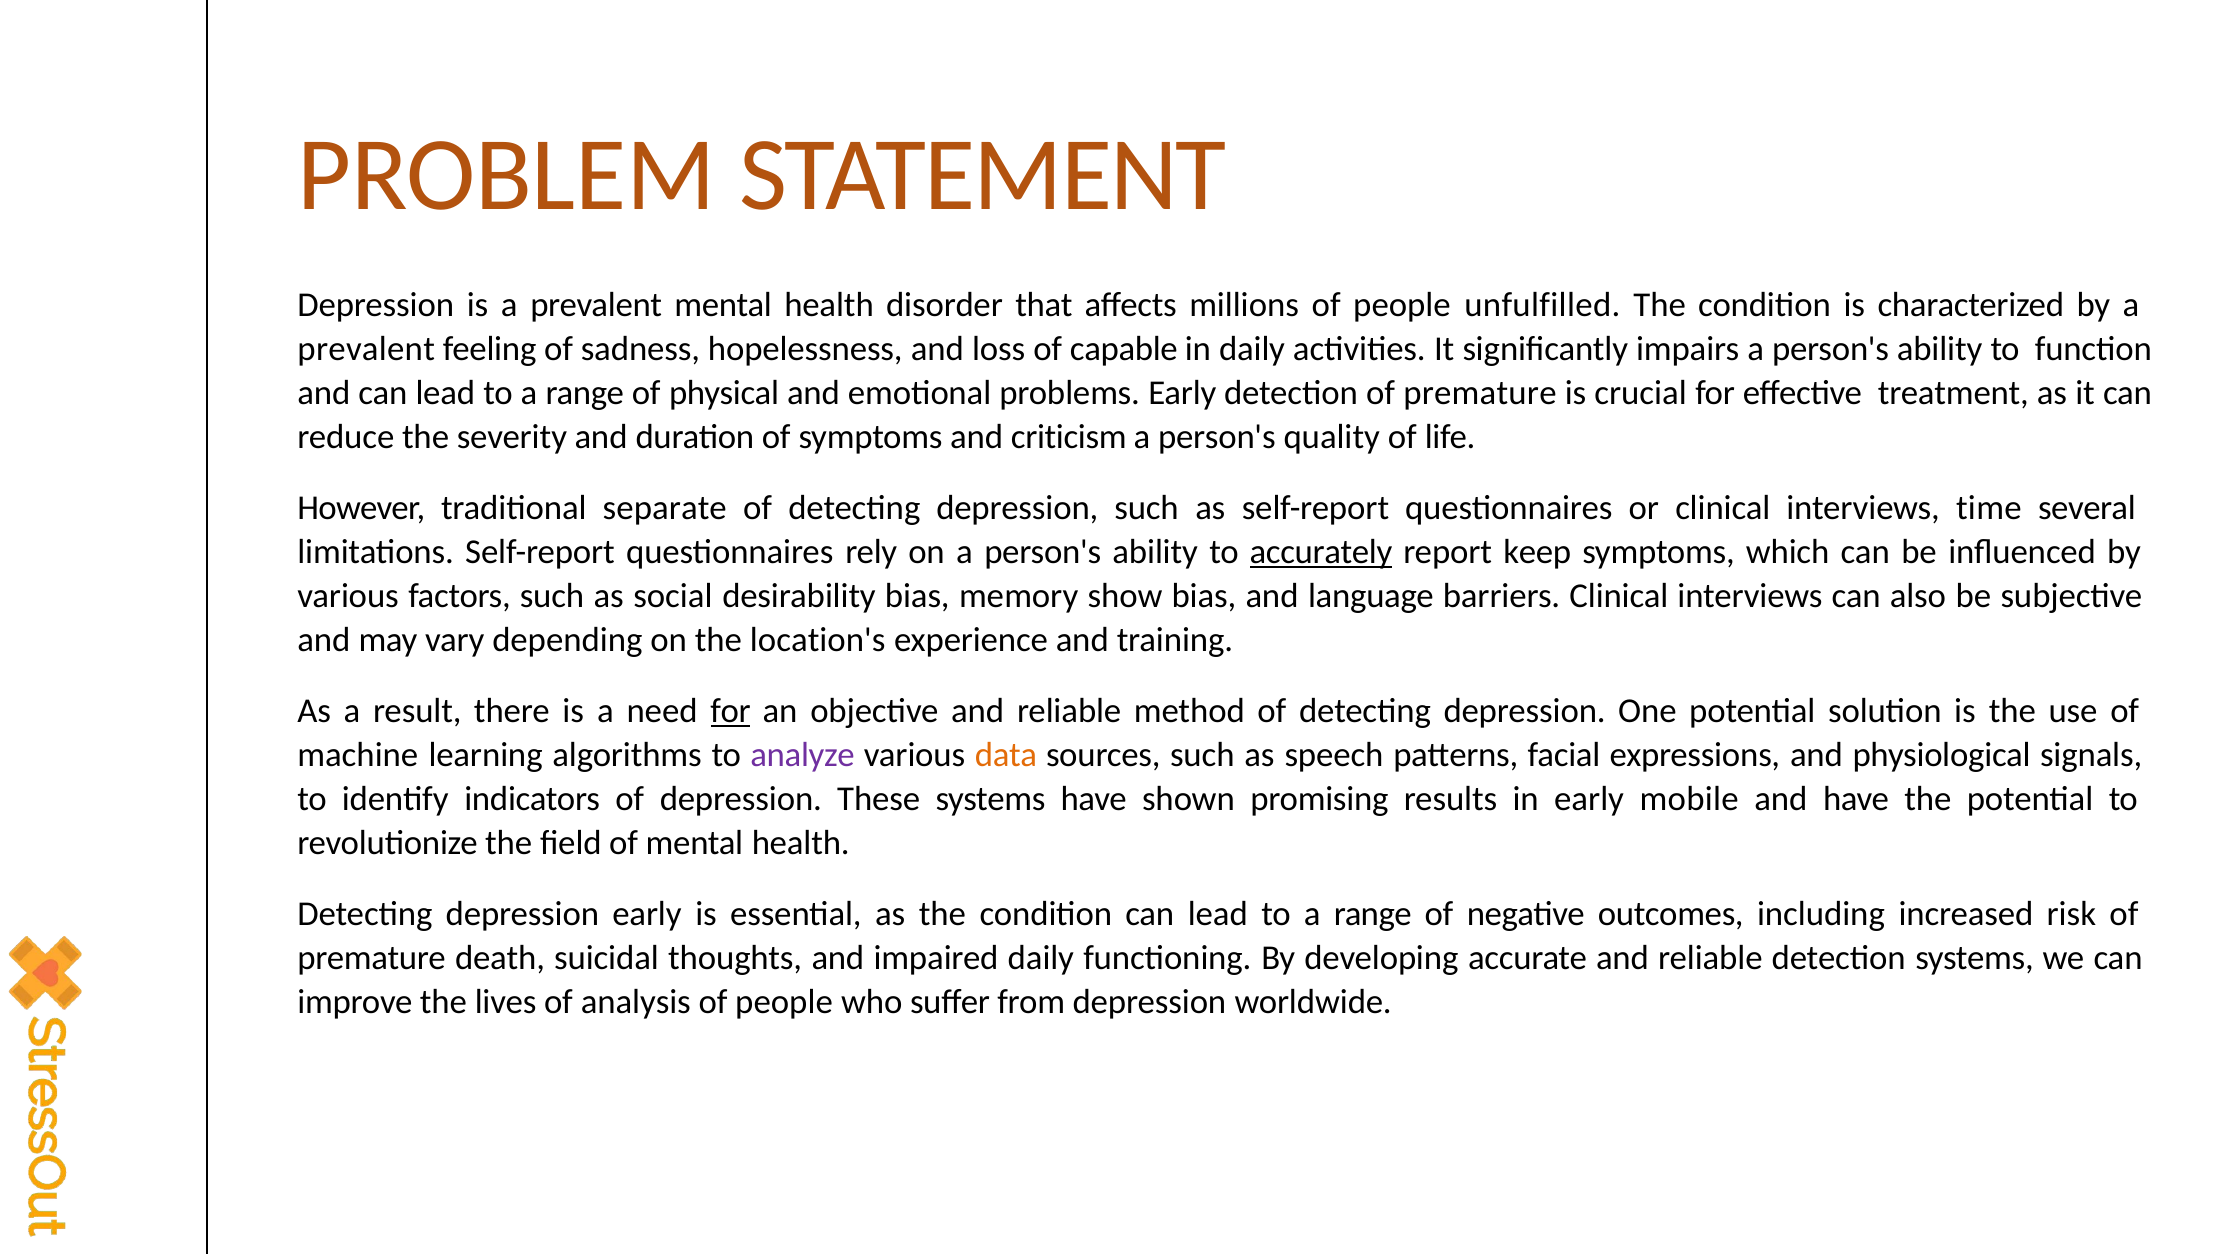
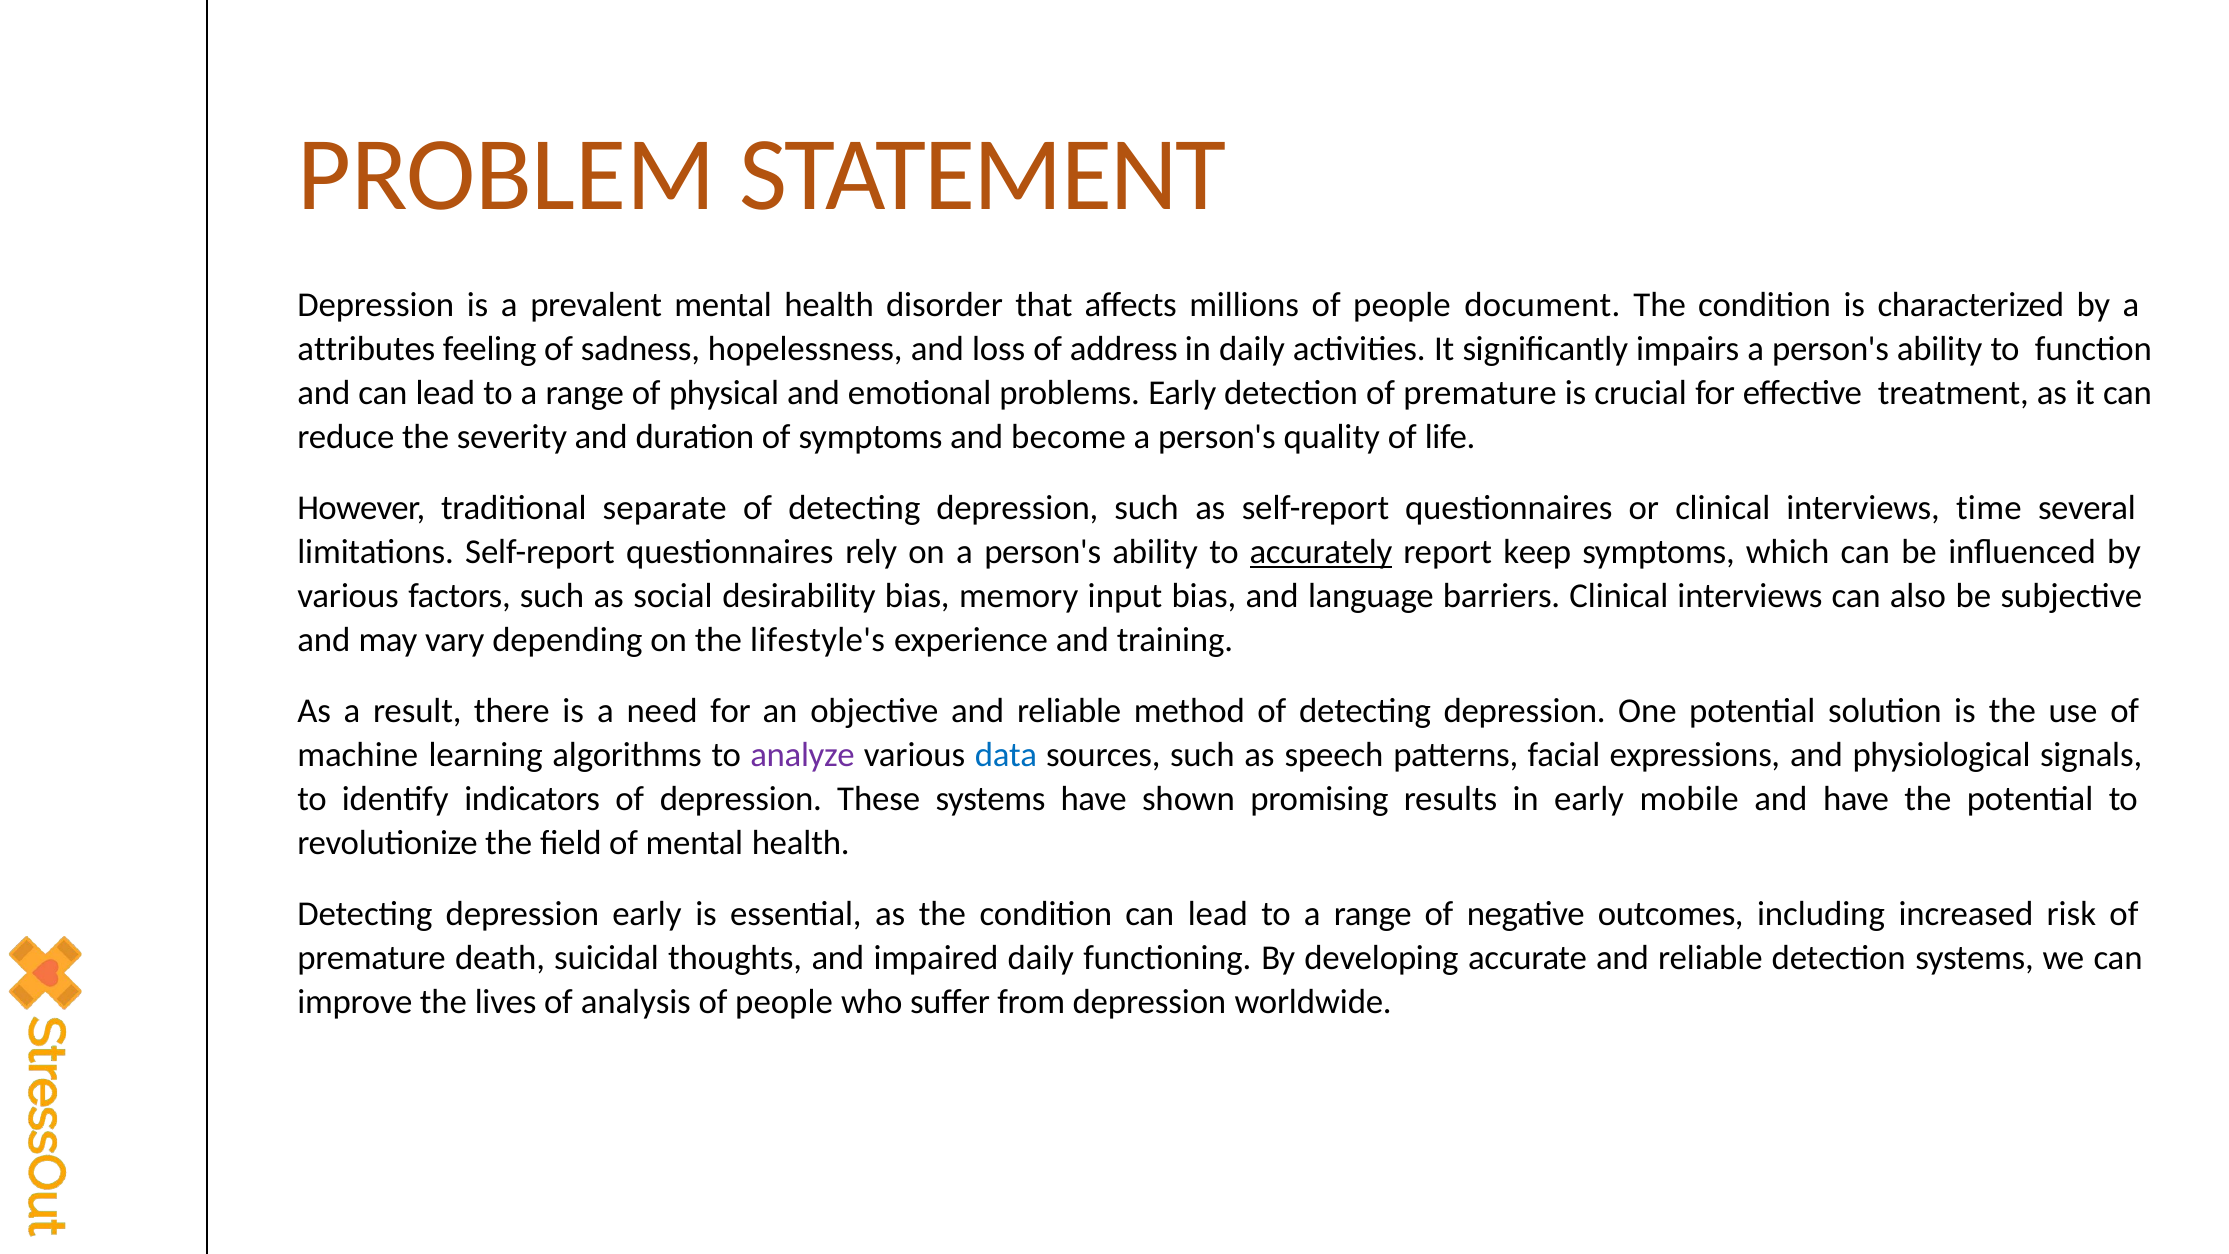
unfulfilled: unfulfilled -> document (1542, 305)
prevalent: prevalent -> attributes (366, 349)
capable: capable -> address (1124, 349)
criticism: criticism -> become (1068, 437)
show: show -> input (1125, 596)
location's: location's -> lifestyle's (818, 640)
for underline: present -> none (731, 711)
data colour: orange -> blue (1006, 755)
